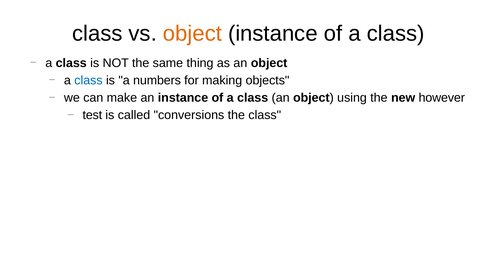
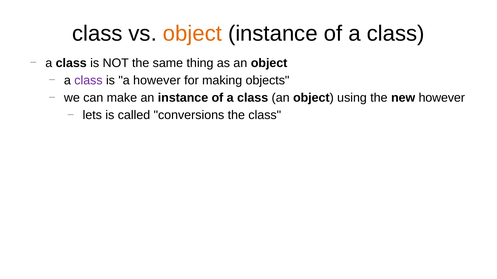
class colour: blue -> purple (88, 81)
a numbers: numbers -> however (157, 81)
test: test -> lets (92, 115)
